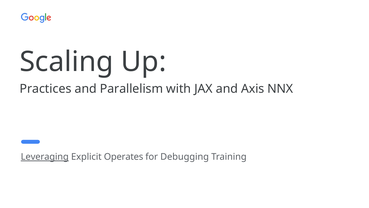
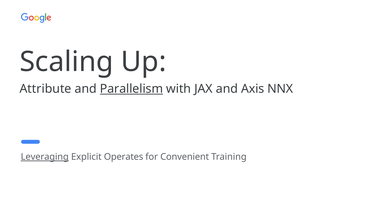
Practices: Practices -> Attribute (45, 89)
Parallelism underline: none -> present (132, 89)
Debugging: Debugging -> Convenient (185, 157)
